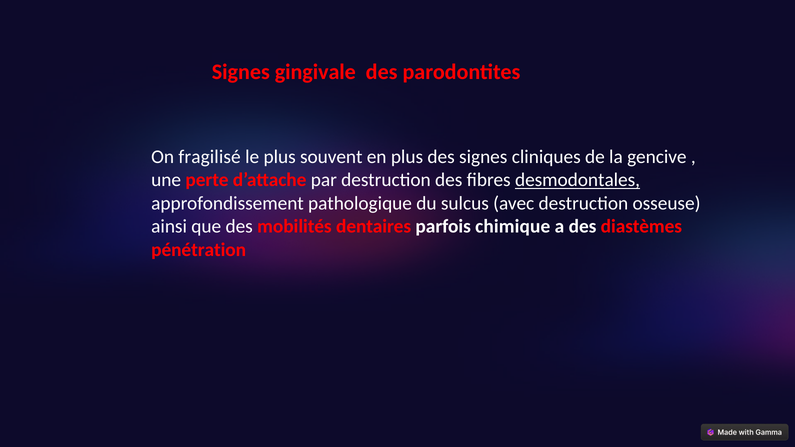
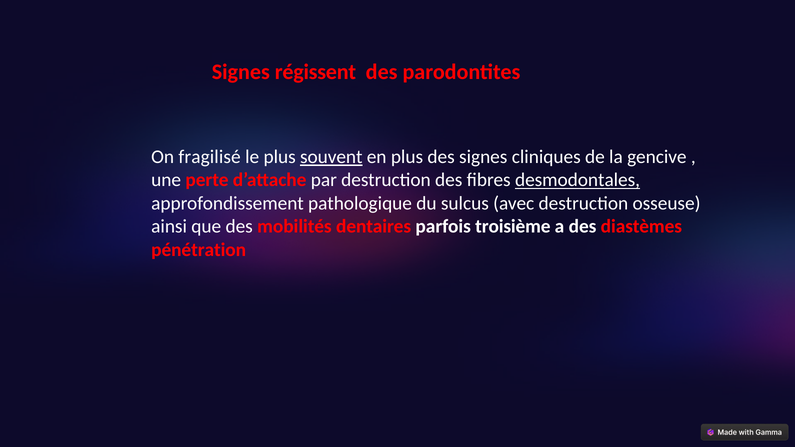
gingivale: gingivale -> régissent (315, 72)
souvent underline: none -> present (331, 157)
chimique: chimique -> troisième (513, 227)
